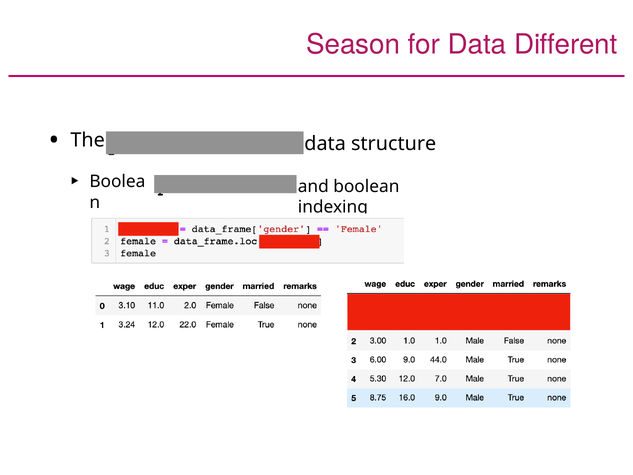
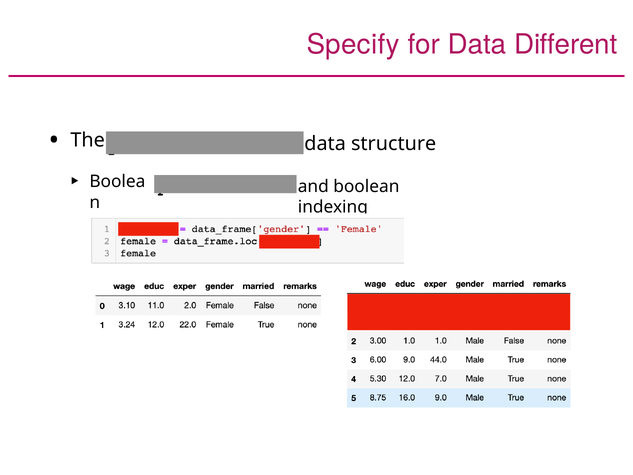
Season: Season -> Specify (353, 44)
